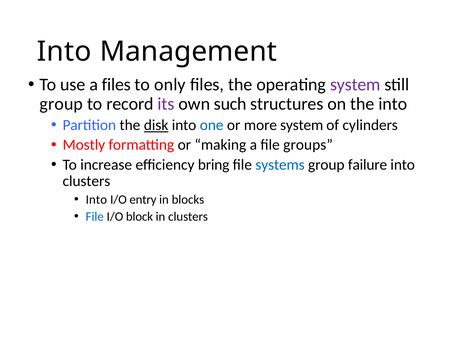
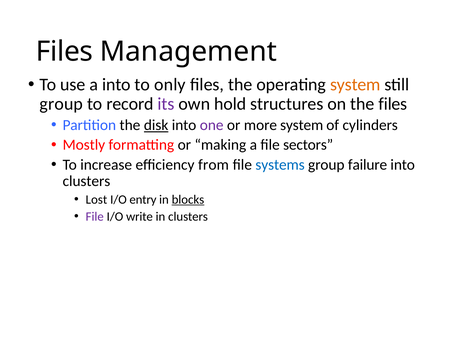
Into: Into -> Files (64, 52)
a files: files -> into (116, 85)
system colour: purple -> orange (355, 85)
such: such -> hold (230, 104)
the into: into -> files (393, 104)
one colour: blue -> purple (212, 125)
groups: groups -> sectors (308, 145)
bring: bring -> from (214, 165)
Into: Into -> Lost (96, 200)
blocks underline: none -> present (188, 200)
File colour: blue -> purple (95, 217)
block: block -> write (139, 217)
